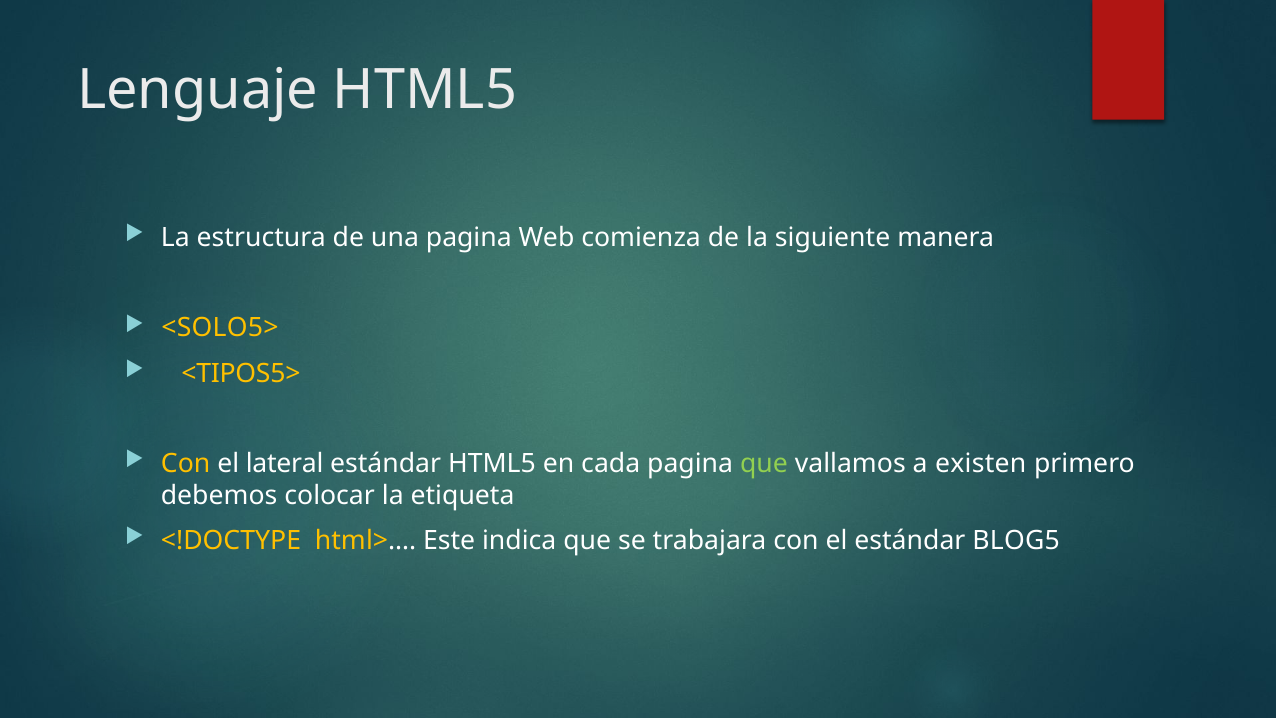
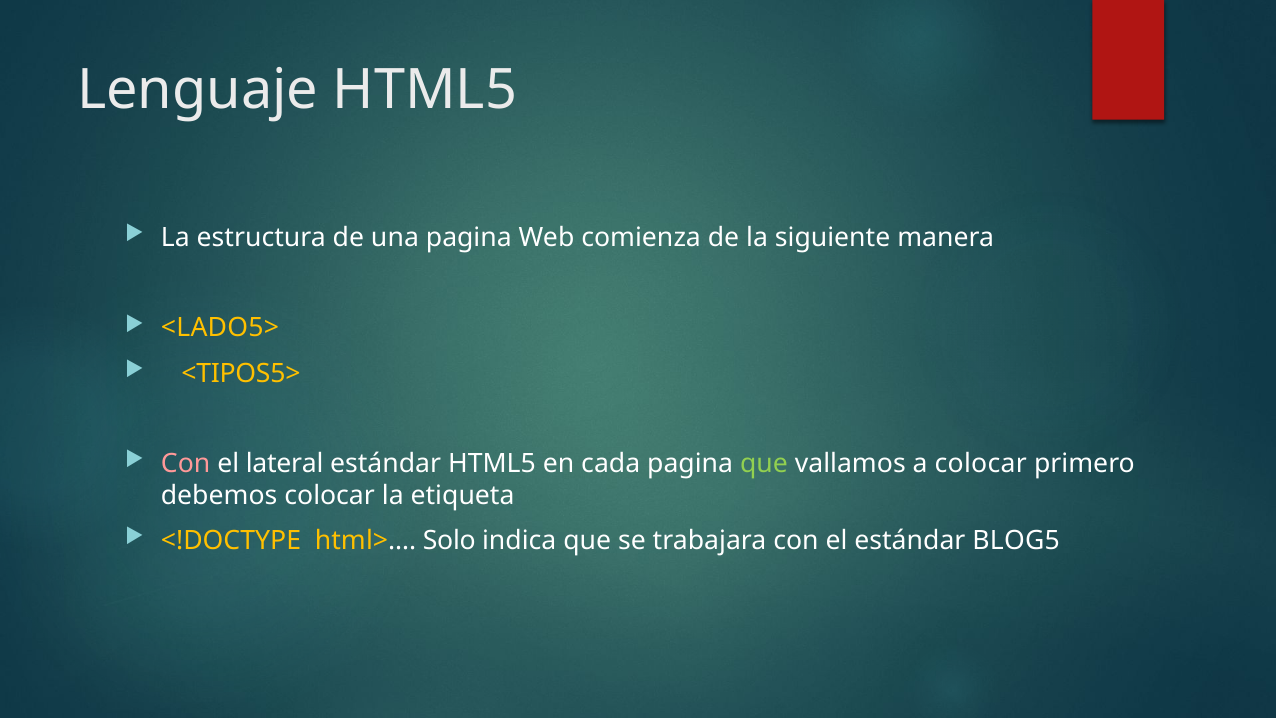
<SOLO5>: <SOLO5> -> <LADO5> (220, 328)
Con colour: yellow -> pink (186, 464)
a existen: existen -> colocar (981, 464)
Este: Este -> Solo (449, 541)
